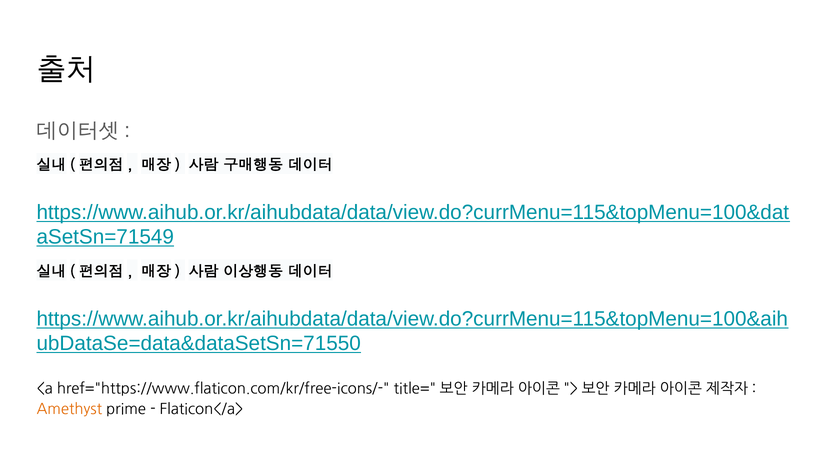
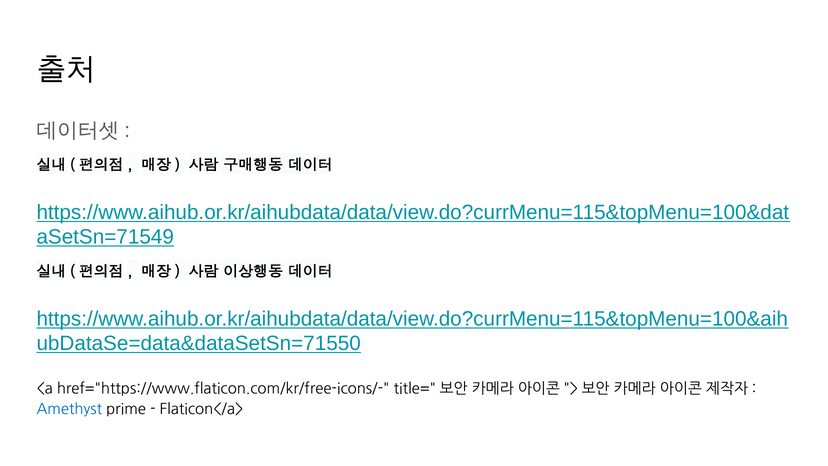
Amethyst colour: orange -> blue (69, 409)
